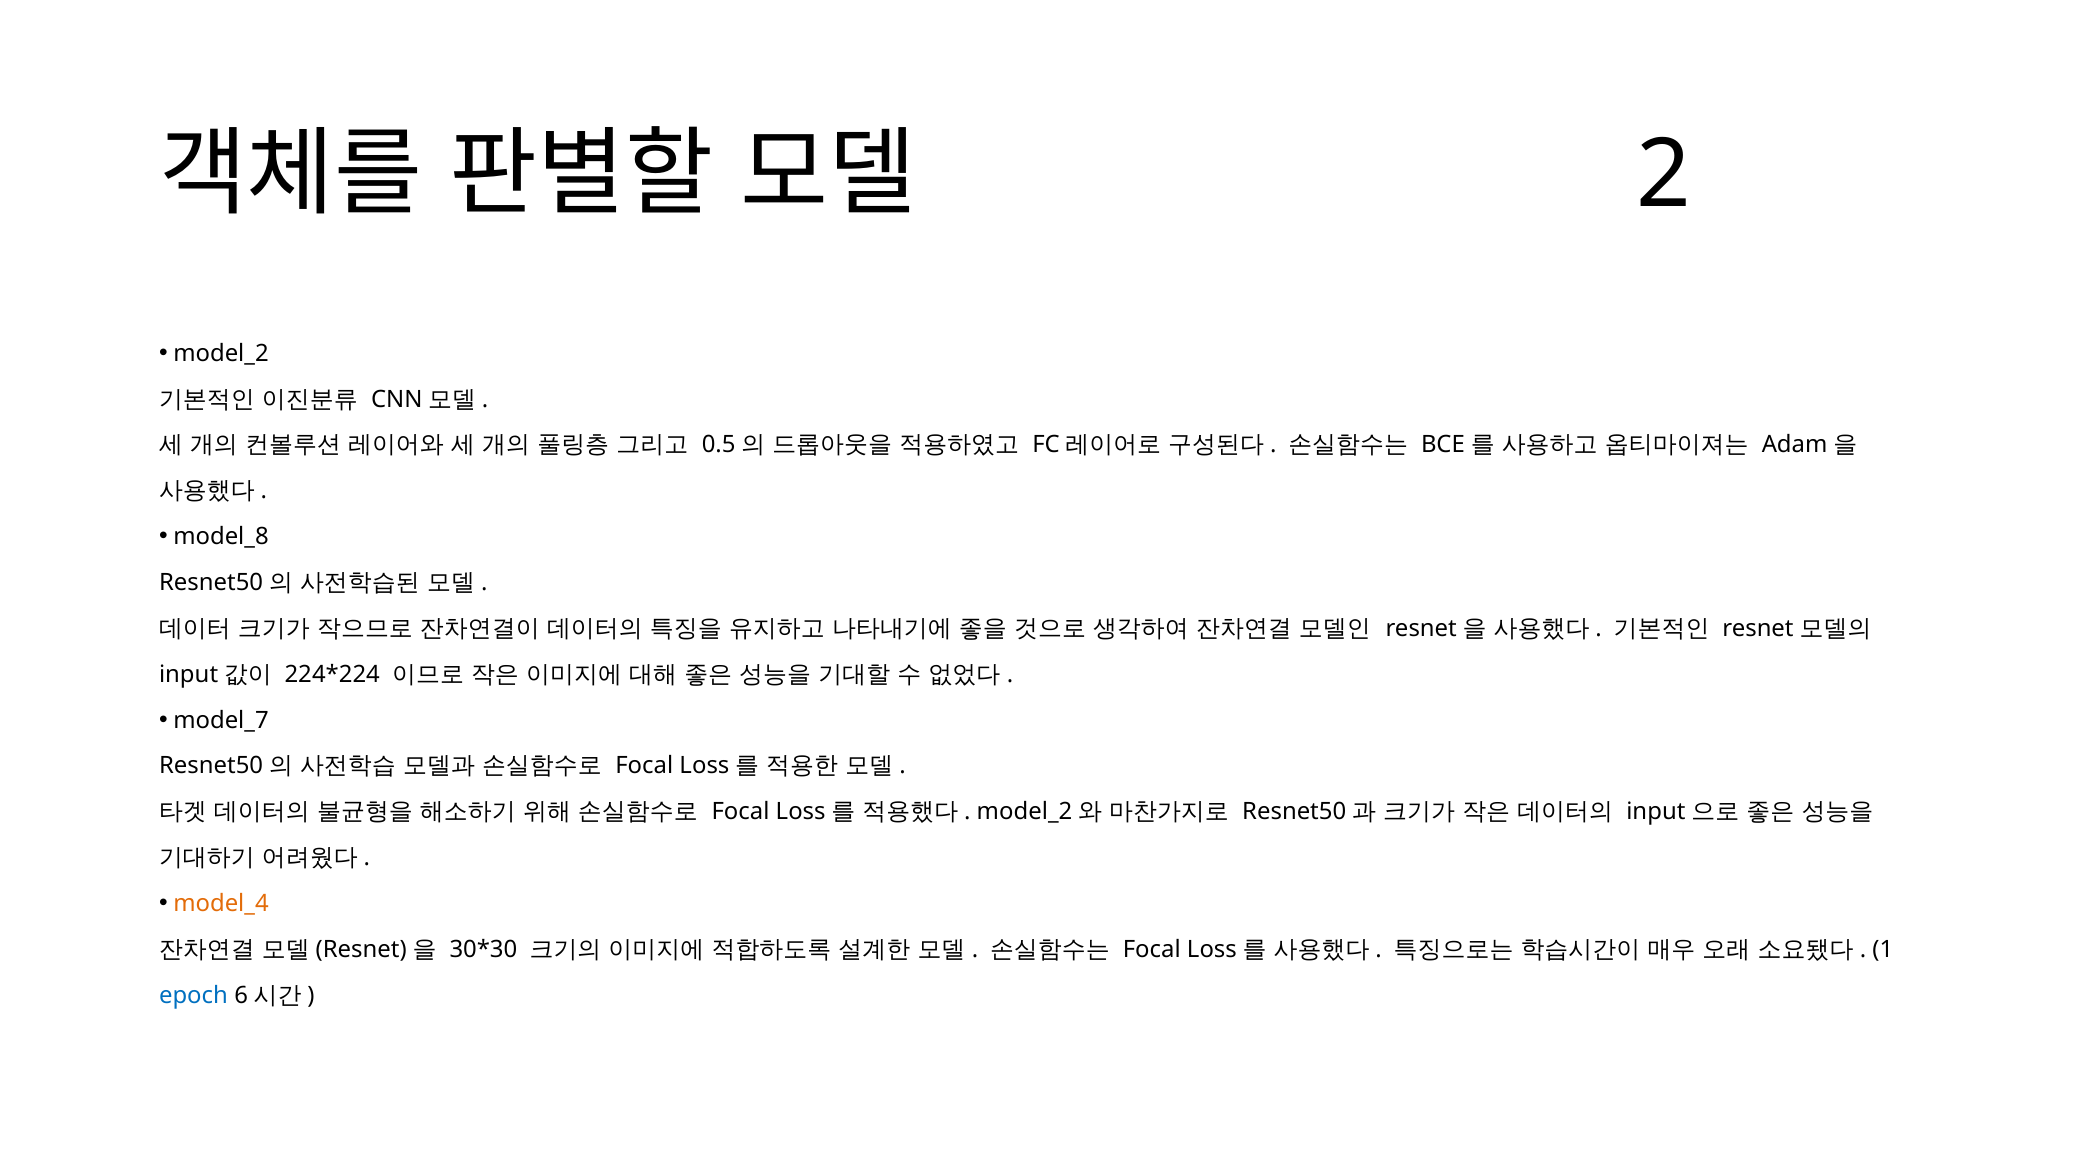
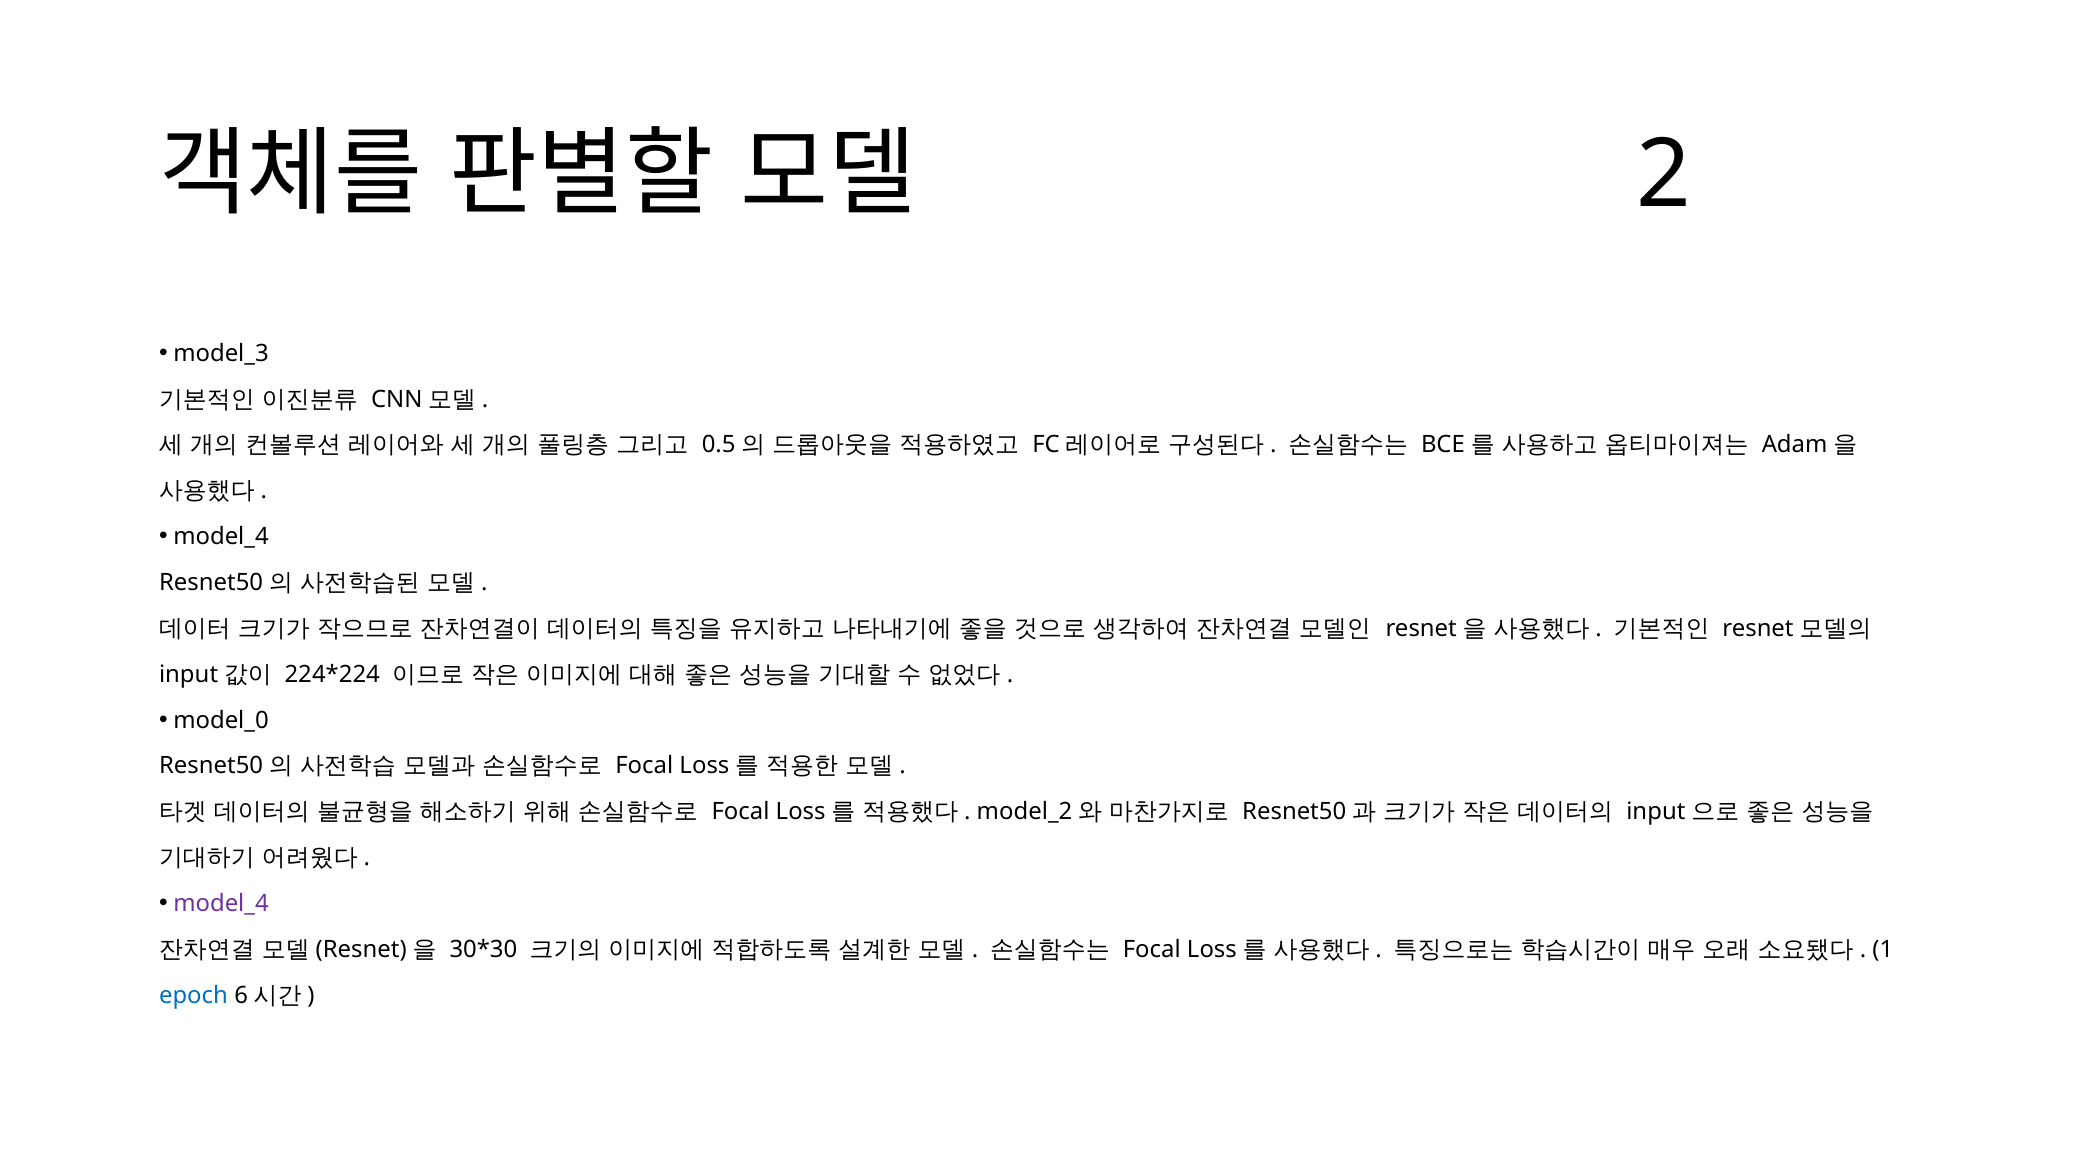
model_2: model_2 -> model_3 (221, 353)
model_8: model_8 -> model_4 (221, 537)
model_7: model_7 -> model_0 (221, 720)
model_4 colour: orange -> purple (221, 904)
